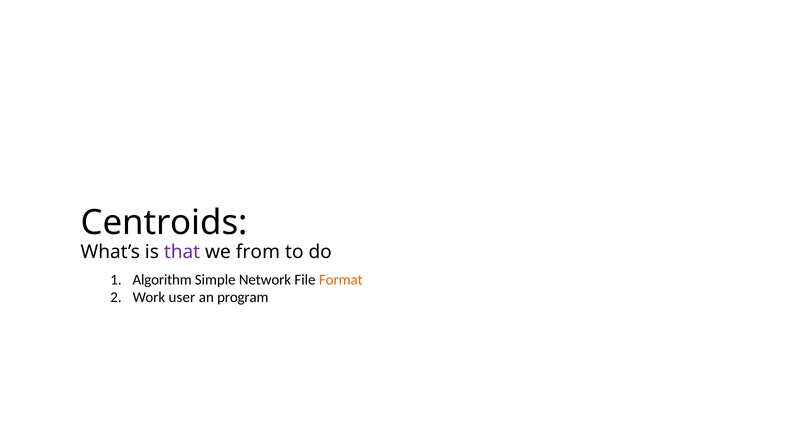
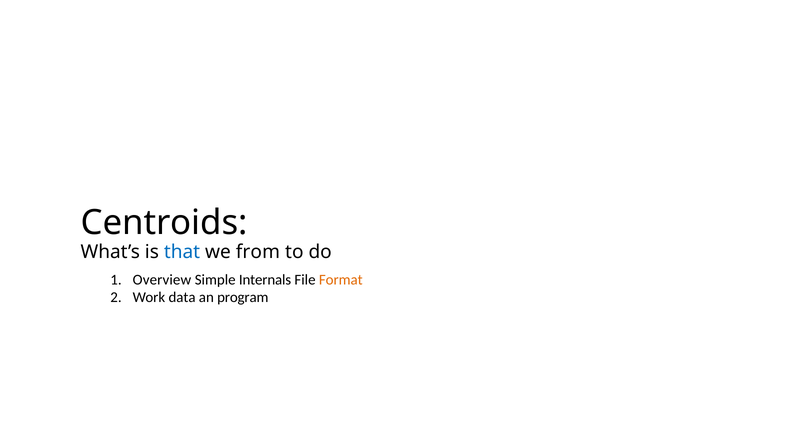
that colour: purple -> blue (182, 252)
Algorithm: Algorithm -> Overview (162, 279)
Network: Network -> Internals (265, 279)
user: user -> data (182, 297)
